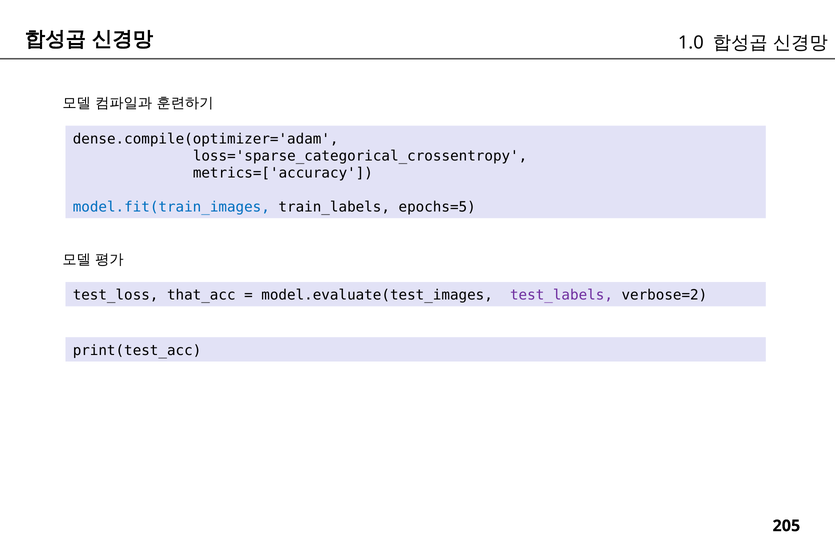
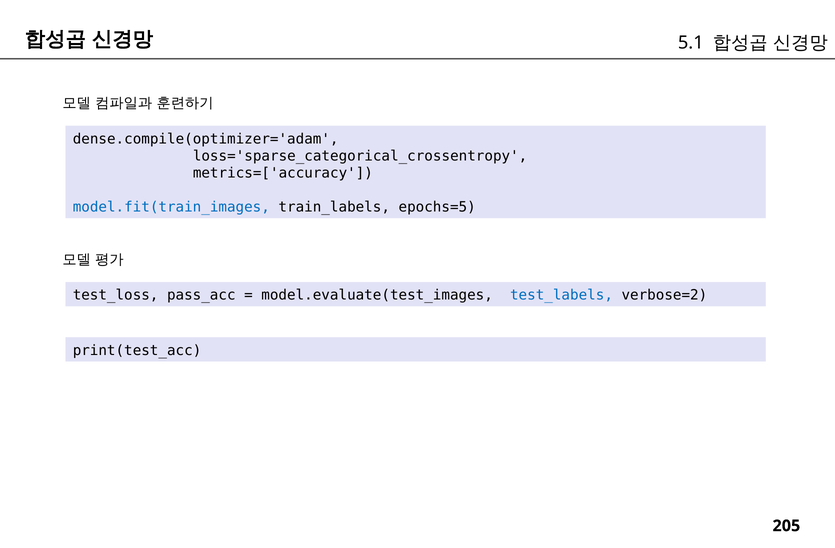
1.0: 1.0 -> 5.1 (691, 43)
that_acc: that_acc -> pass_acc (201, 295)
test_labels colour: purple -> blue (561, 295)
